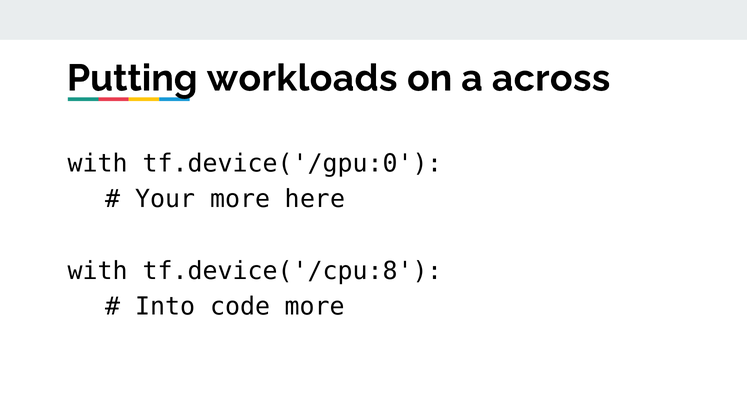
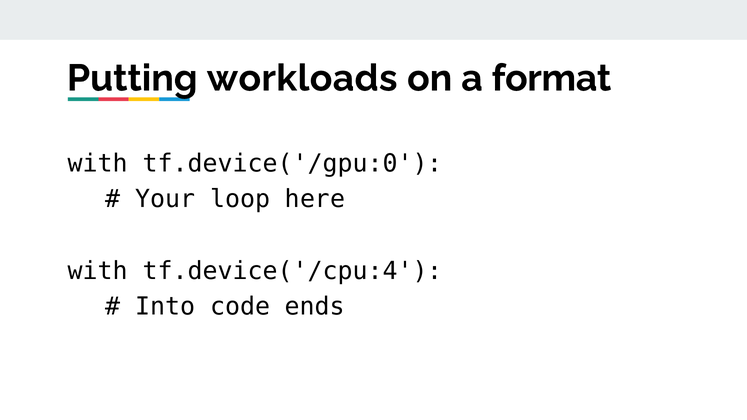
across: across -> format (551, 78)
Your more: more -> loop (240, 199)
tf.device('/cpu:8: tf.device('/cpu:8 -> tf.device('/cpu:4 (293, 271)
code more: more -> ends (315, 307)
